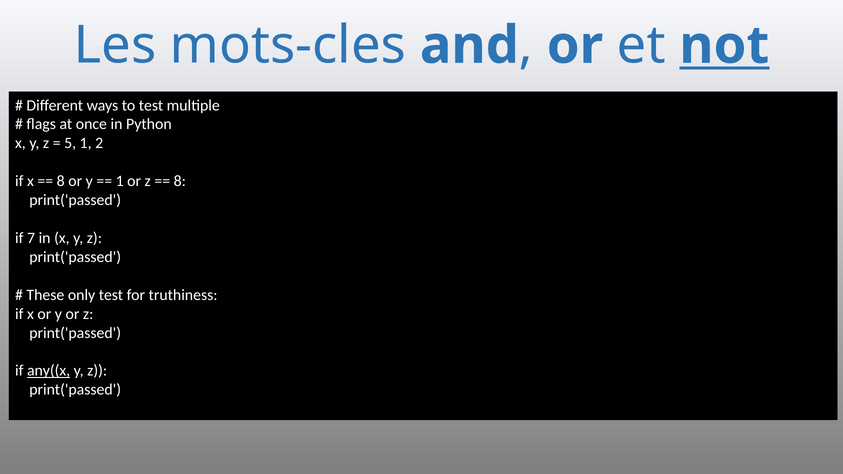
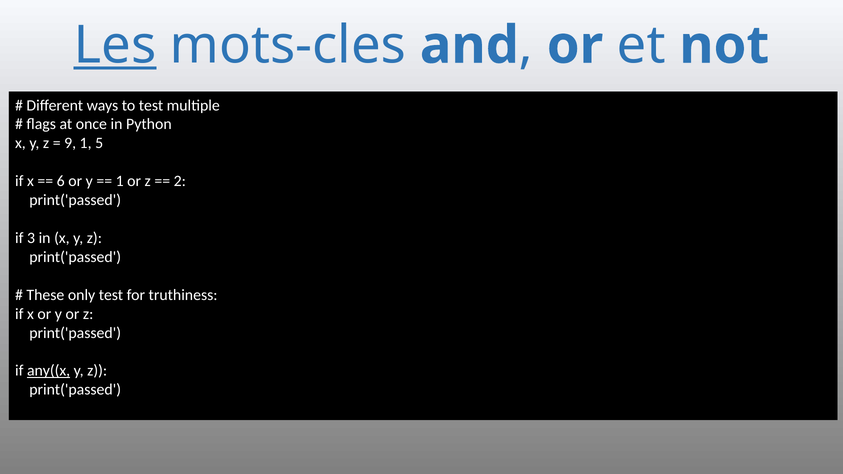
Les underline: none -> present (115, 45)
not underline: present -> none (724, 45)
5: 5 -> 9 (70, 143)
2: 2 -> 5 (99, 143)
8: 8 -> 6 (61, 181)
8: 8 -> 2 (180, 181)
7: 7 -> 3 (31, 238)
